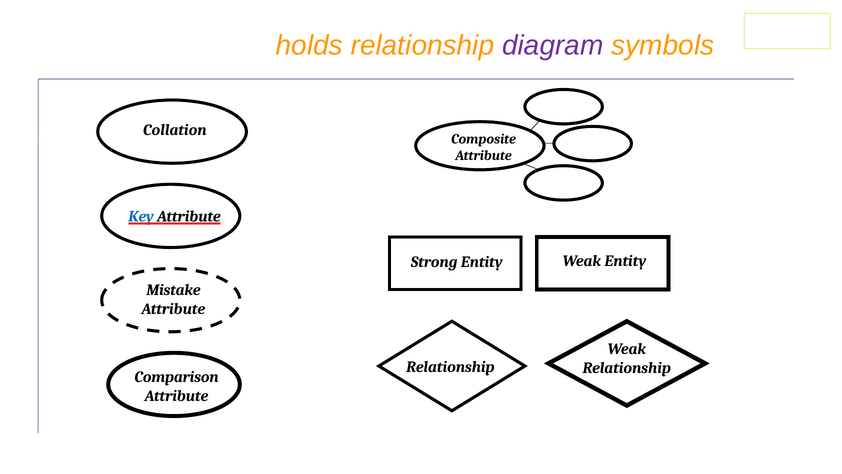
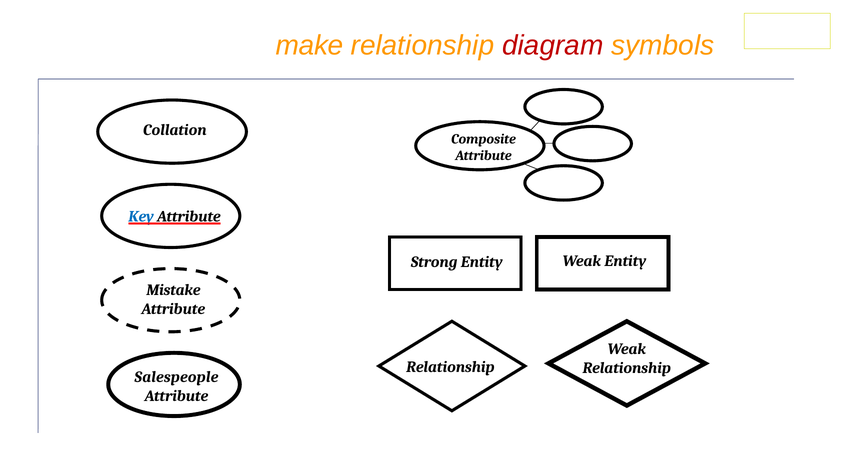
holds: holds -> make (310, 46)
diagram colour: purple -> red (553, 46)
Comparison: Comparison -> Salespeople (176, 377)
